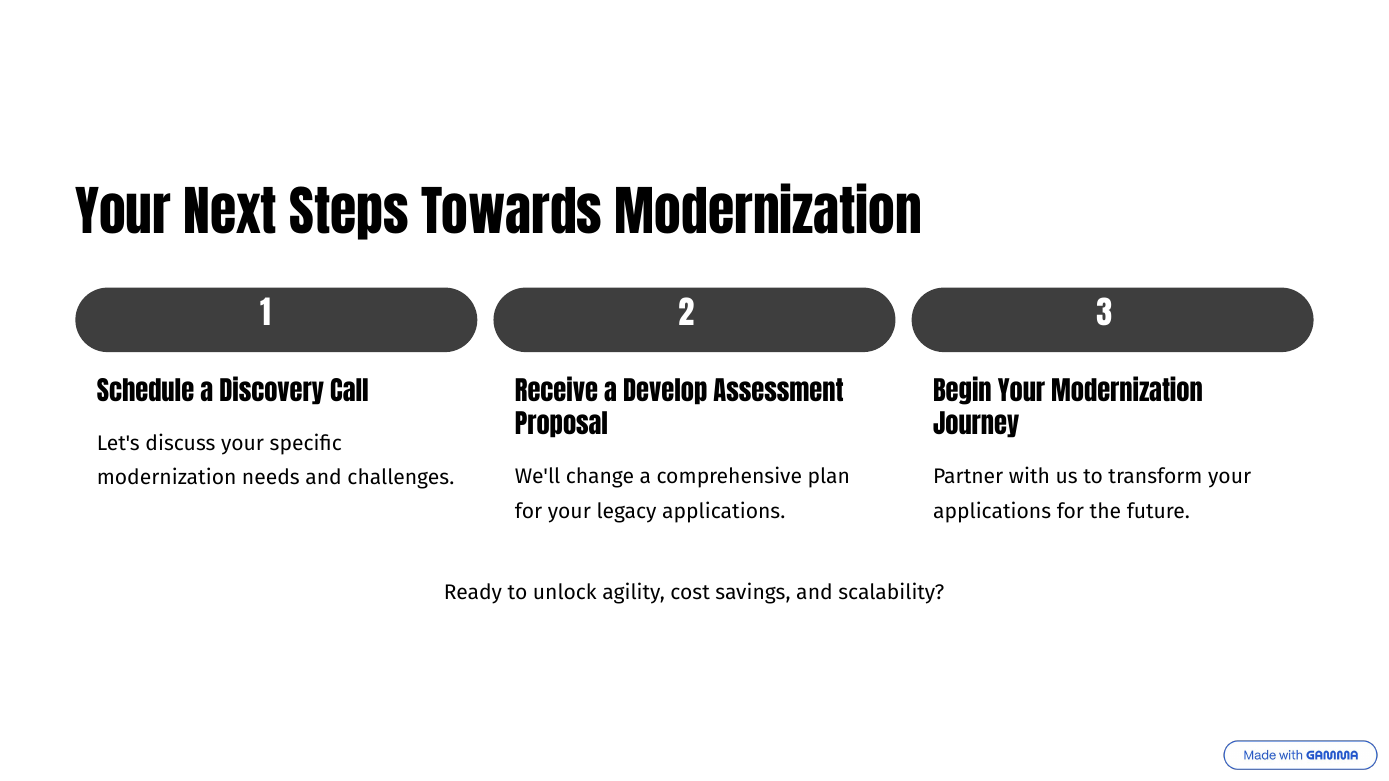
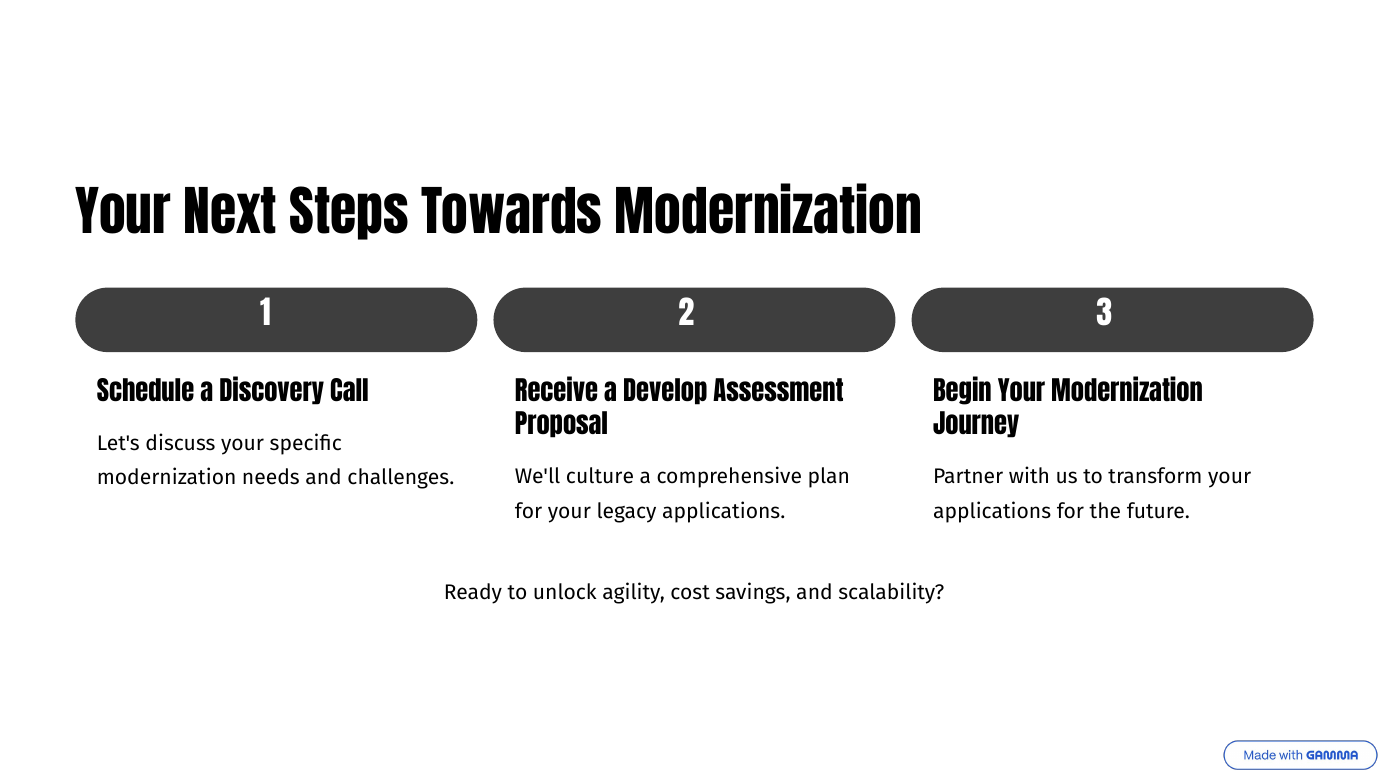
change: change -> culture (600, 477)
